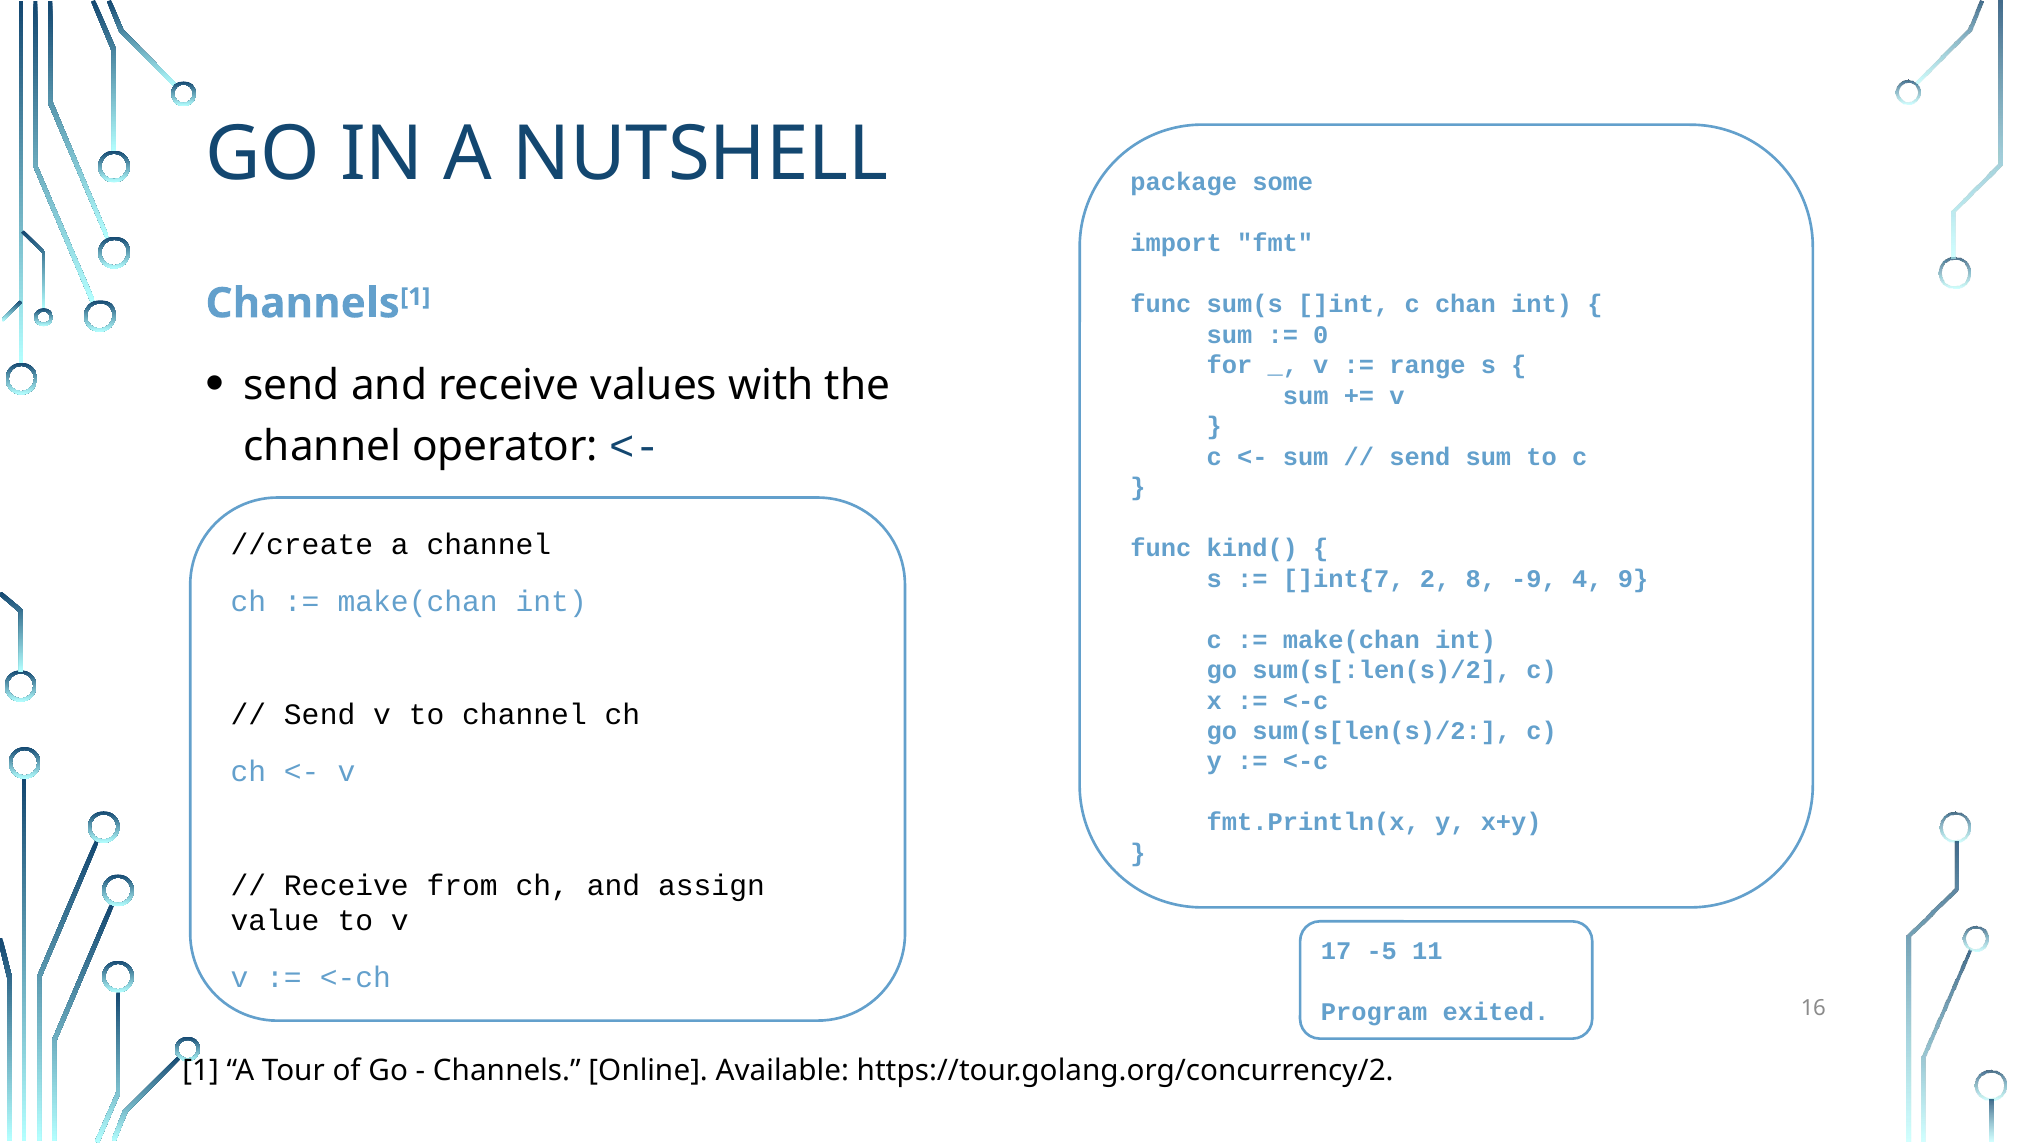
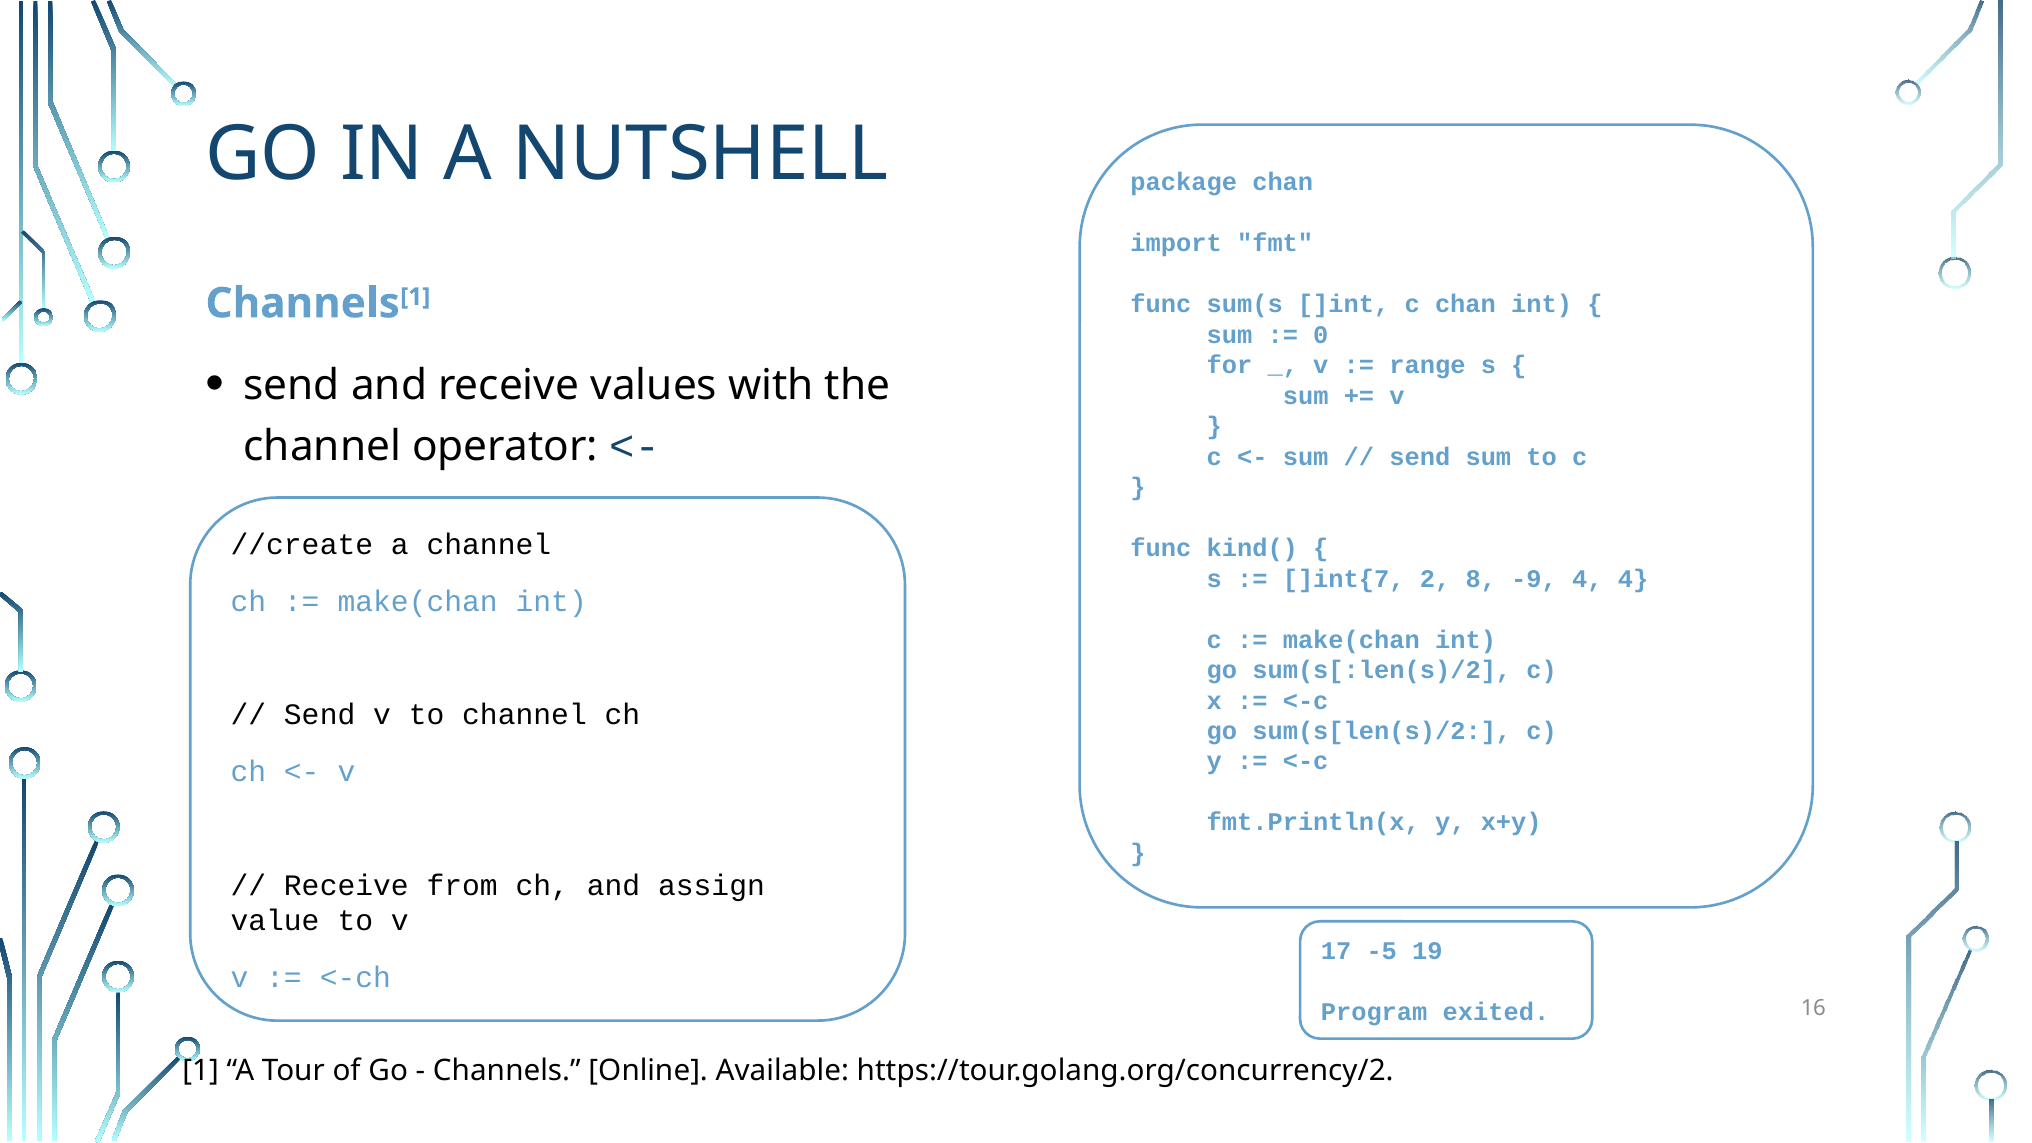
package some: some -> chan (1283, 182)
4 9: 9 -> 4 (1633, 579)
11: 11 -> 19 (1427, 951)
